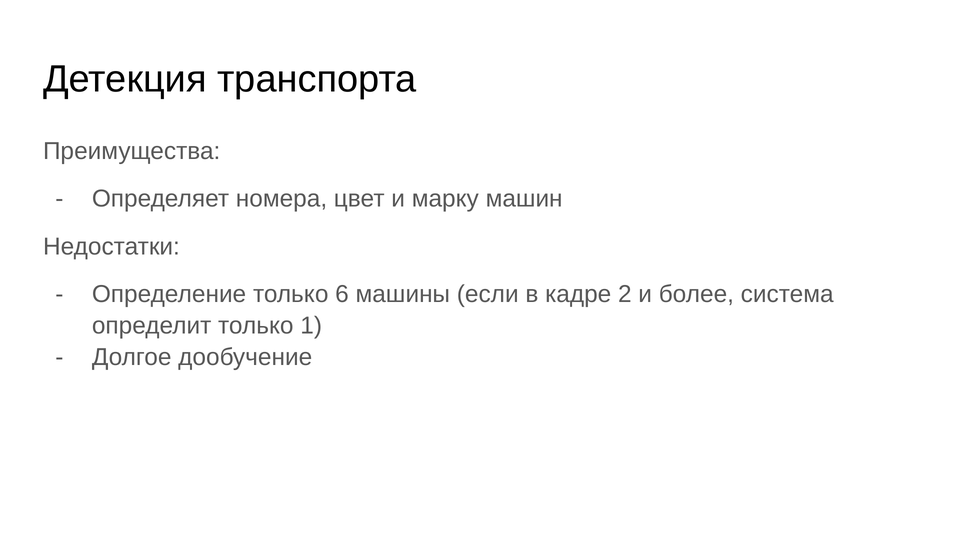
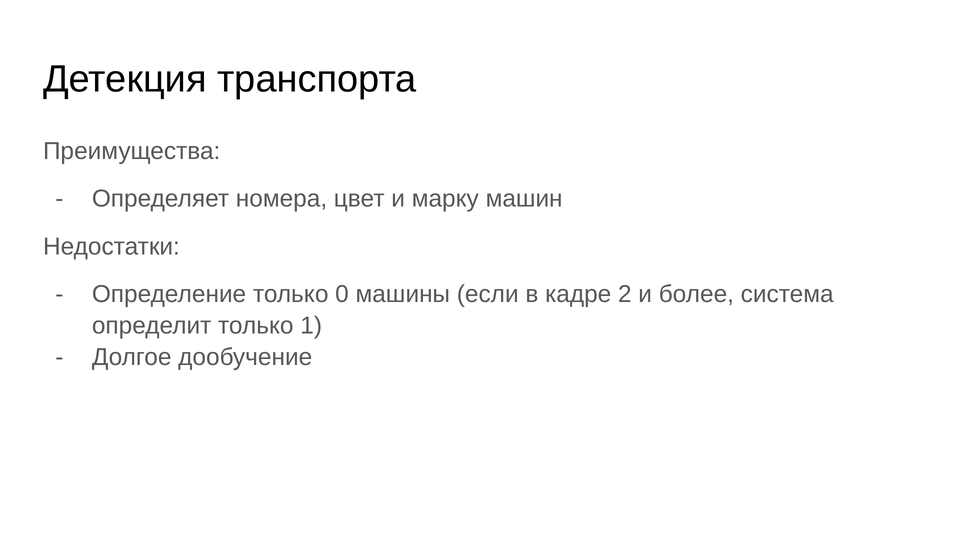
6: 6 -> 0 (342, 294)
